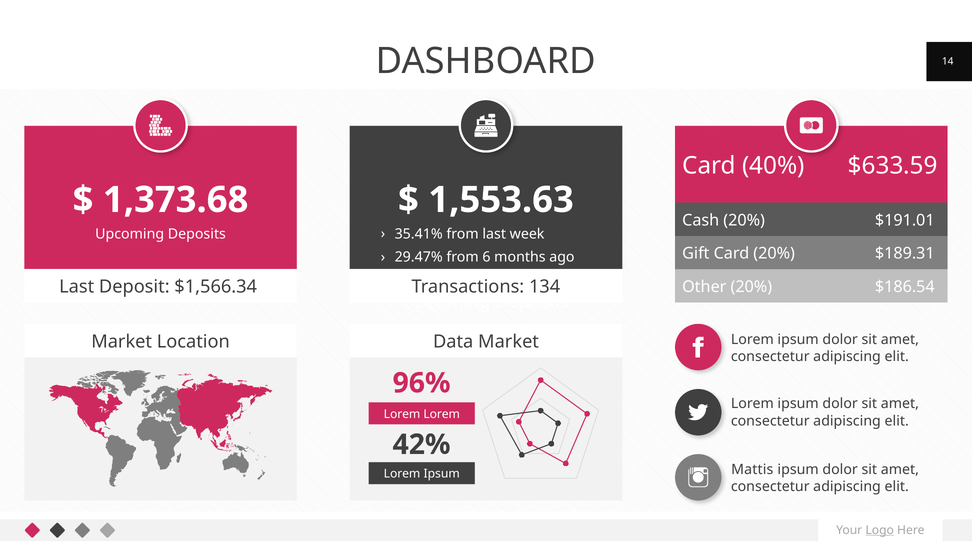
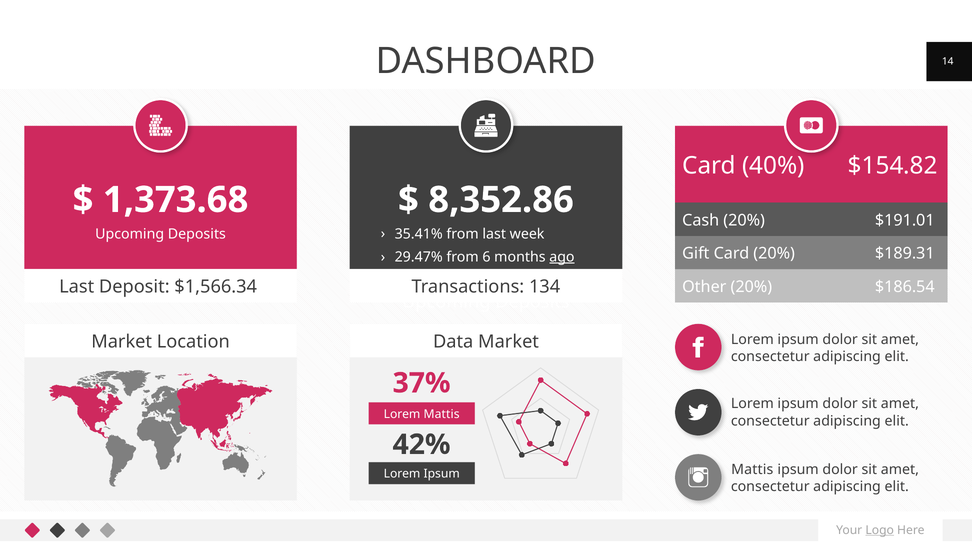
$633.59: $633.59 -> $154.82 (893, 166)
1,553.63: 1,553.63 -> 8,352.86 (501, 200)
ago underline: none -> present (562, 257)
96%: 96% -> 37% (422, 383)
Lorem: Lorem -> Mattis (442, 414)
